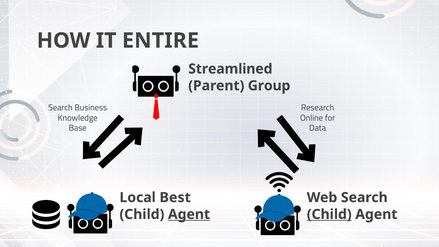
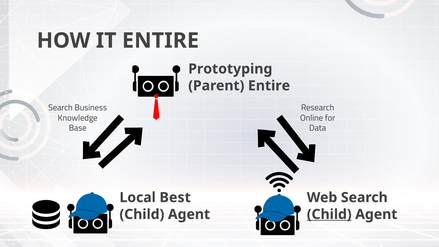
Streamlined: Streamlined -> Prototyping (230, 69)
Parent Group: Group -> Entire (269, 86)
Agent underline: present -> none (189, 214)
